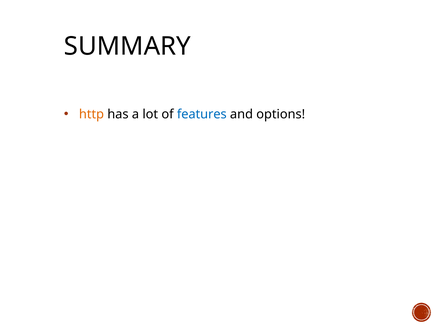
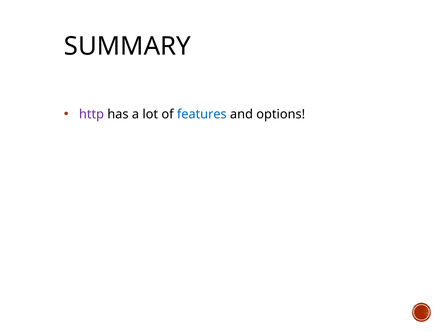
http colour: orange -> purple (92, 114)
